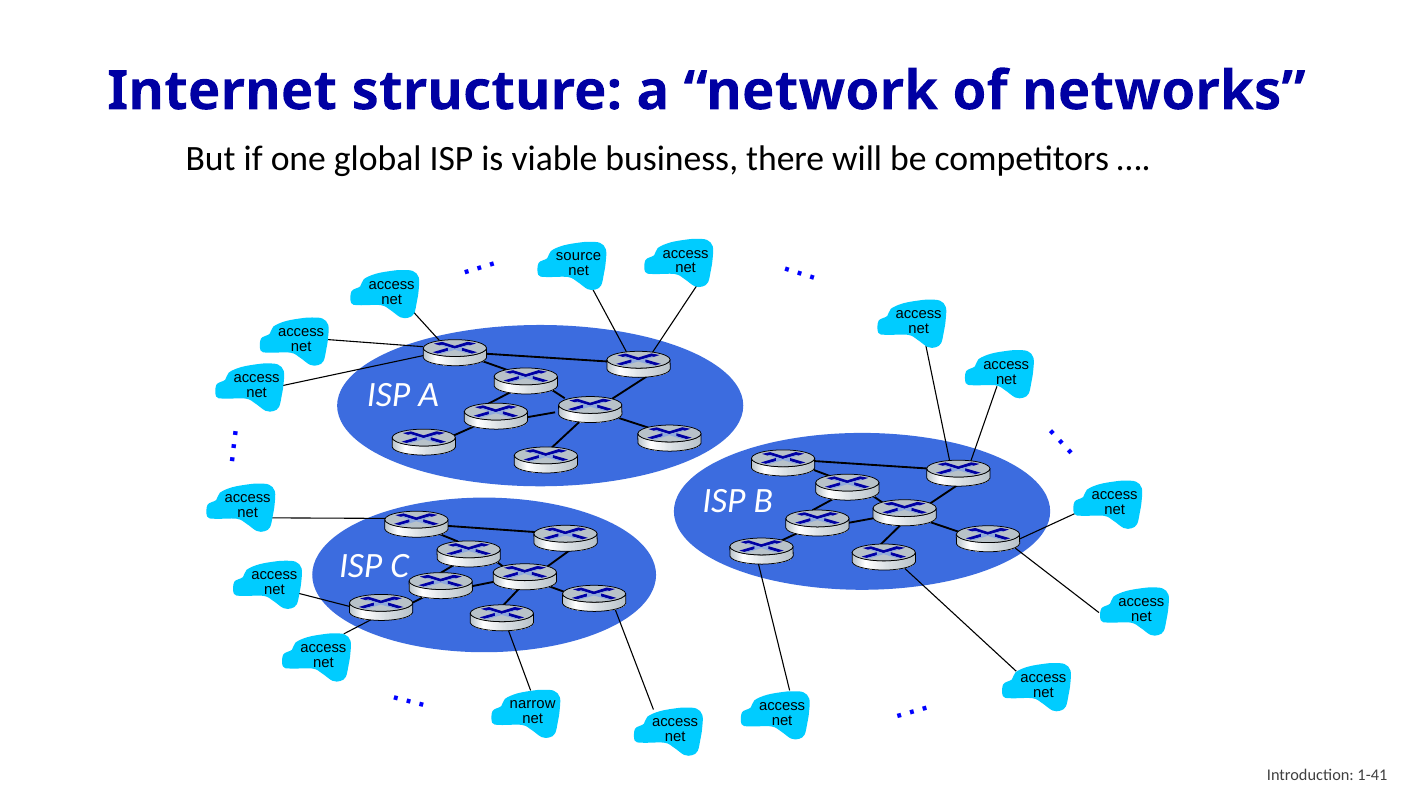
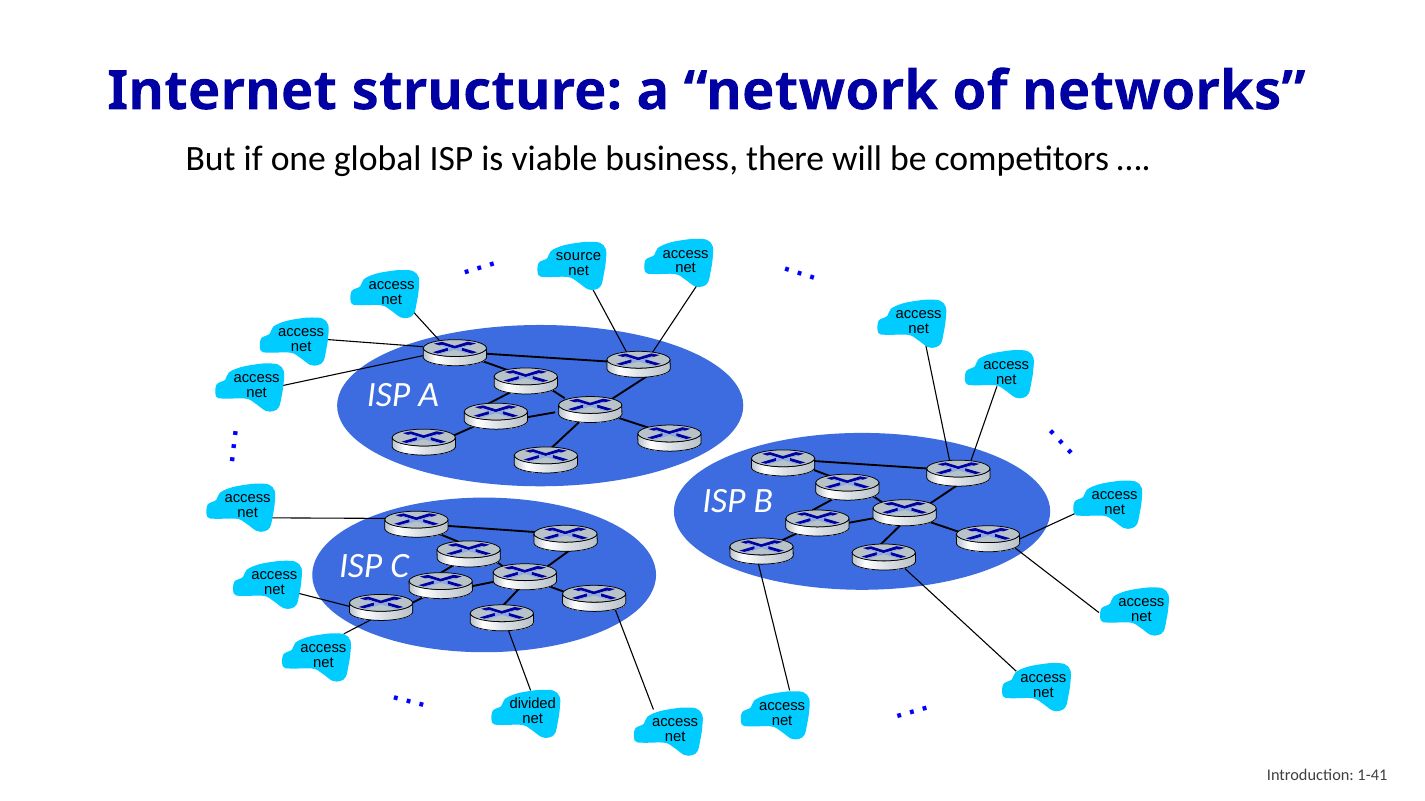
narrow: narrow -> divided (533, 705)
